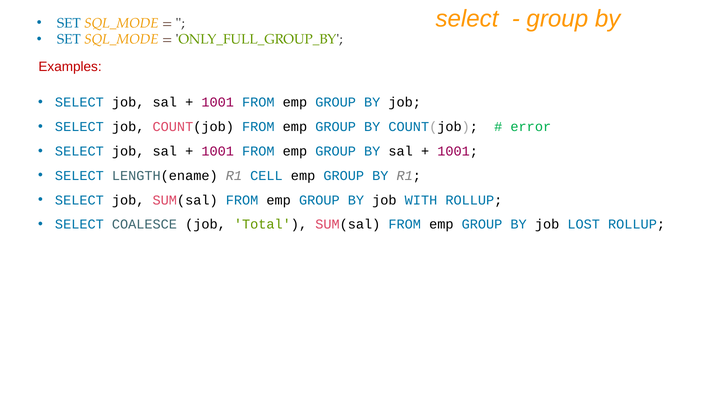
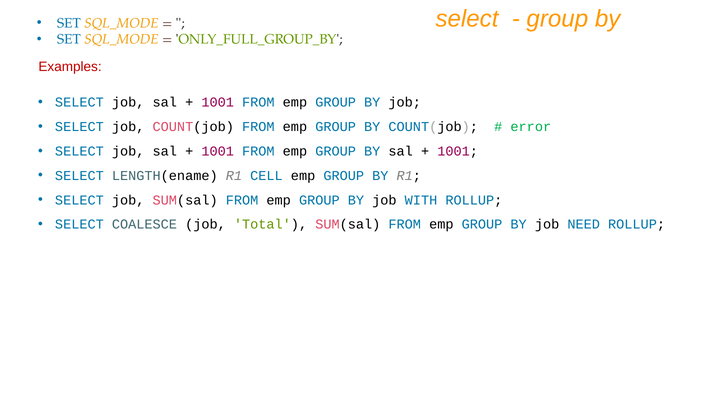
LOST: LOST -> NEED (584, 224)
